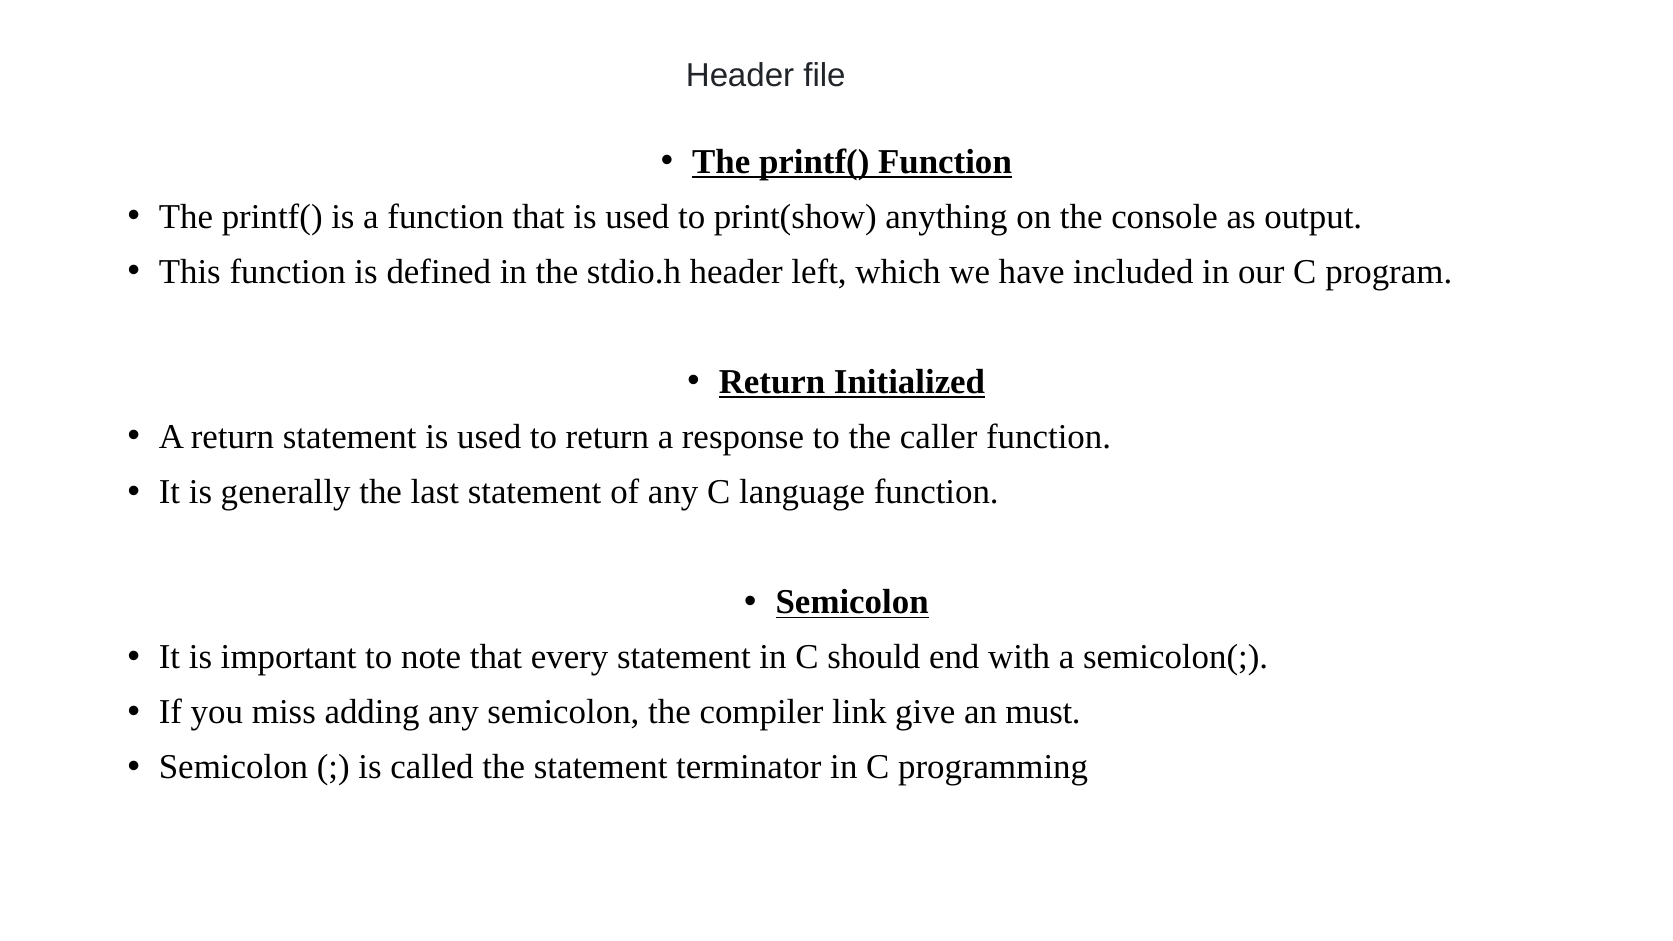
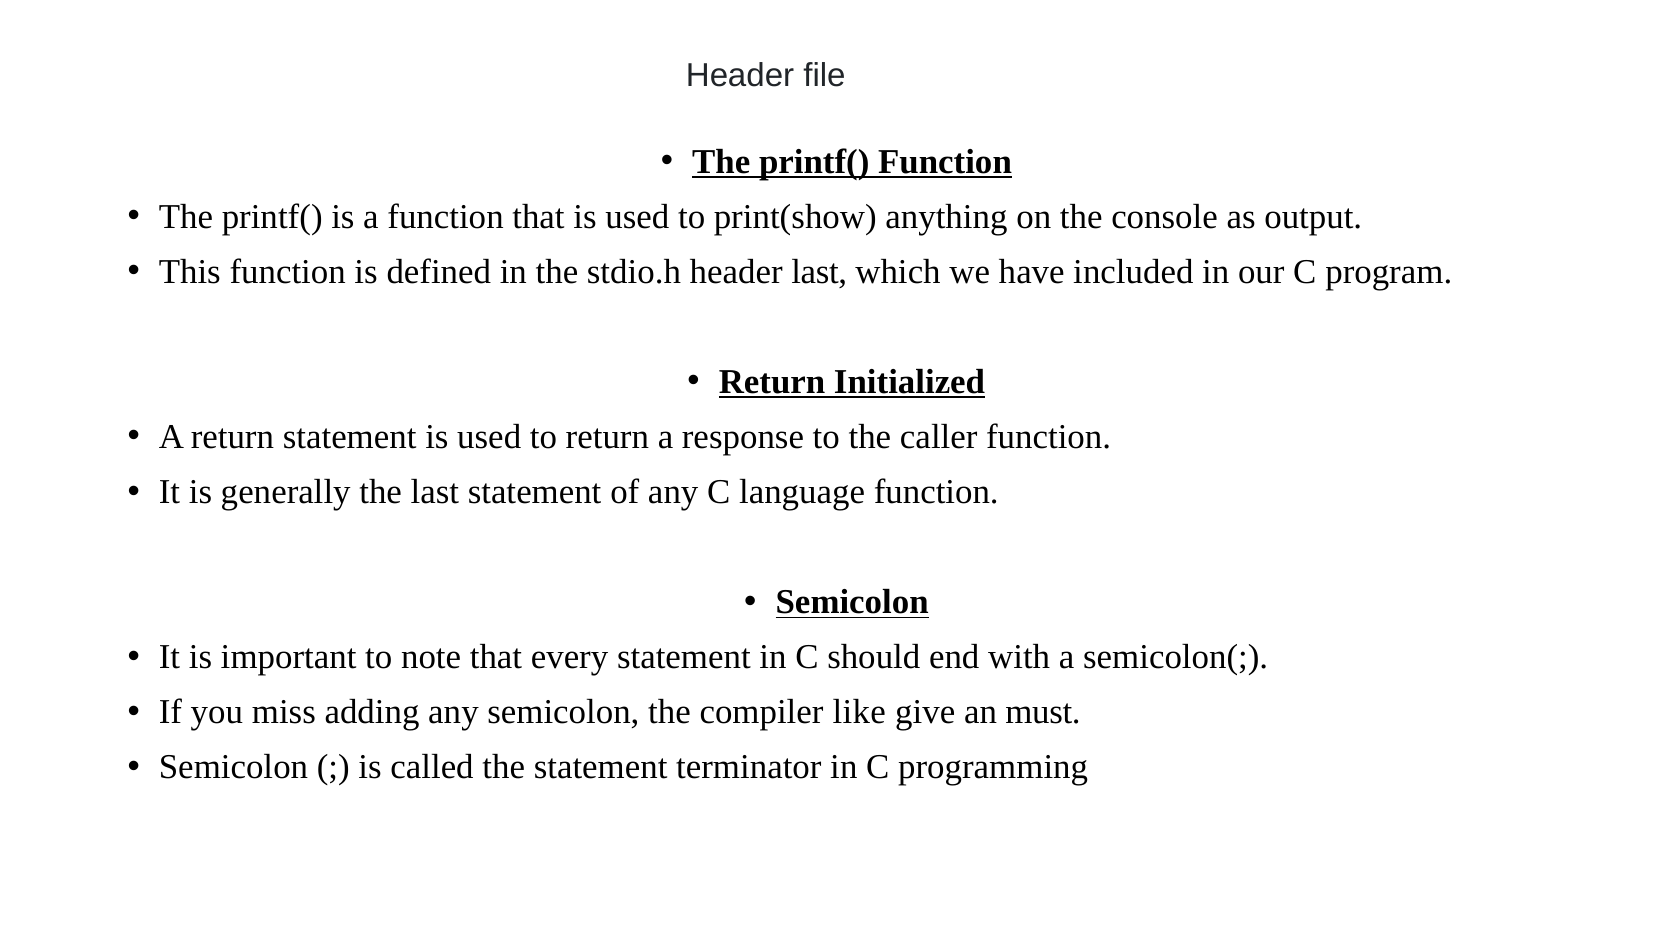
header left: left -> last (819, 272)
link: link -> like (859, 712)
